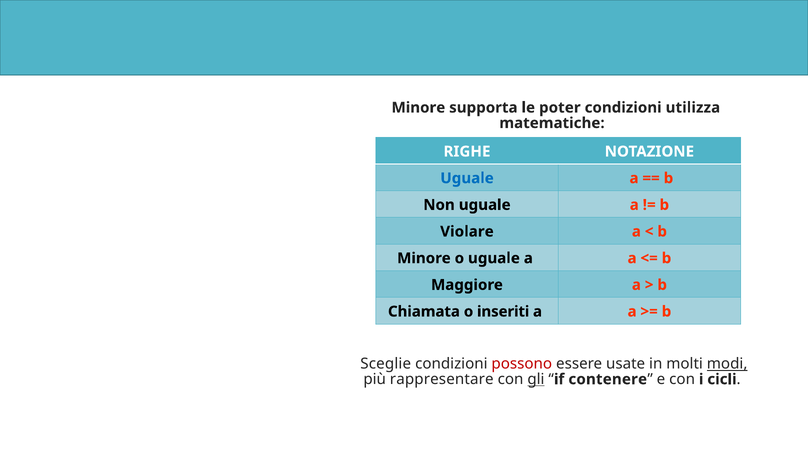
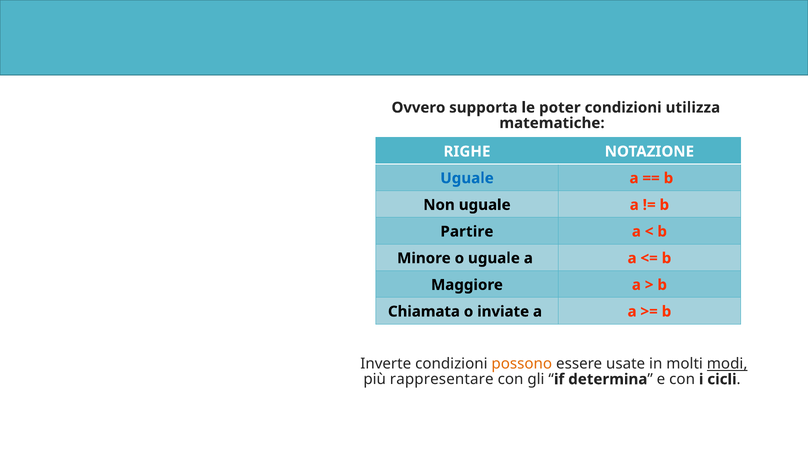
Minore: Minore -> Ovvero (418, 108)
Violare: Violare -> Partire (467, 232)
inseriti: inseriti -> inviate (503, 312)
Sceglie: Sceglie -> Inverte (386, 364)
possono colour: red -> orange (522, 364)
gli underline: present -> none (536, 380)
contenere: contenere -> determina (608, 380)
